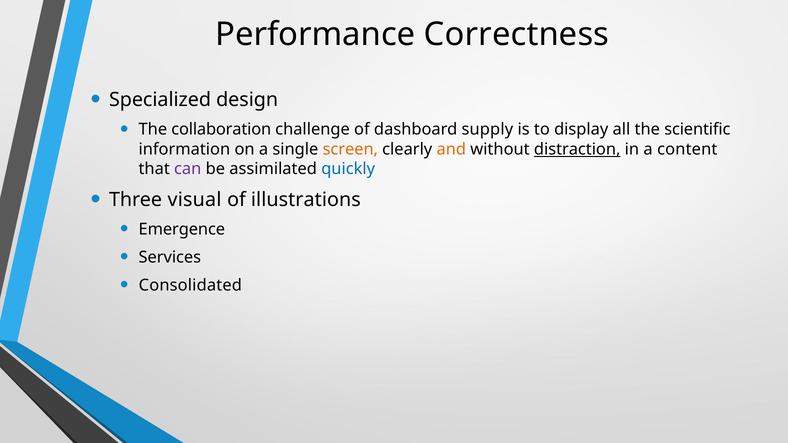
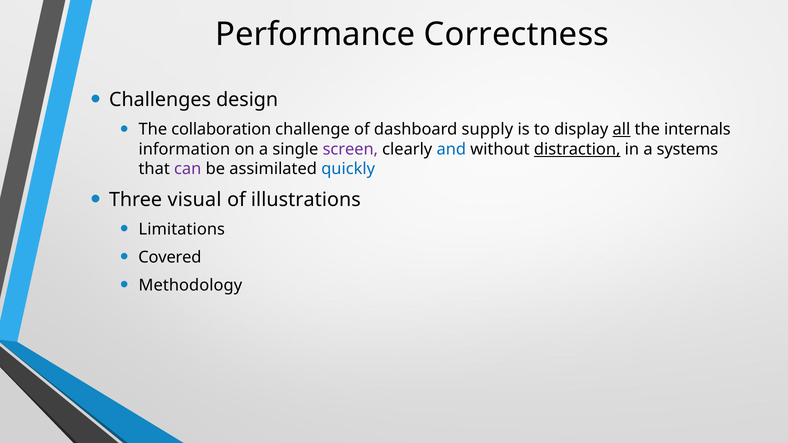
Specialized: Specialized -> Challenges (160, 100)
all underline: none -> present (621, 130)
scientific: scientific -> internals (697, 130)
screen colour: orange -> purple (350, 149)
and colour: orange -> blue (451, 149)
content: content -> systems (687, 149)
Emergence: Emergence -> Limitations (182, 229)
Services: Services -> Covered (170, 257)
Consolidated: Consolidated -> Methodology (190, 285)
